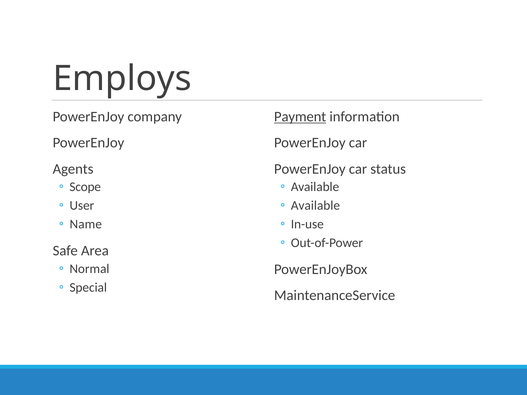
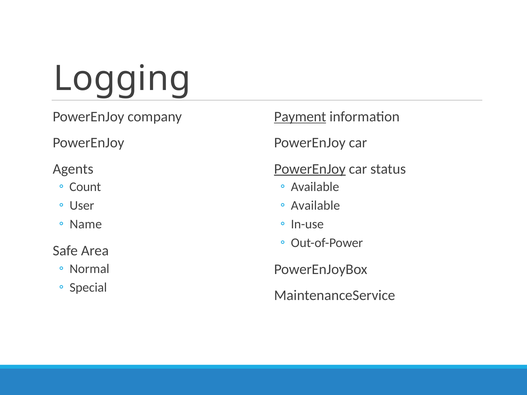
Employs: Employs -> Logging (122, 79)
PowerEnJoy underline: none -> present (310, 169)
Scope: Scope -> Count (85, 187)
